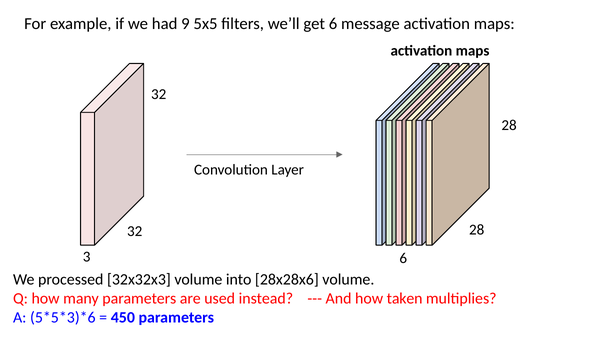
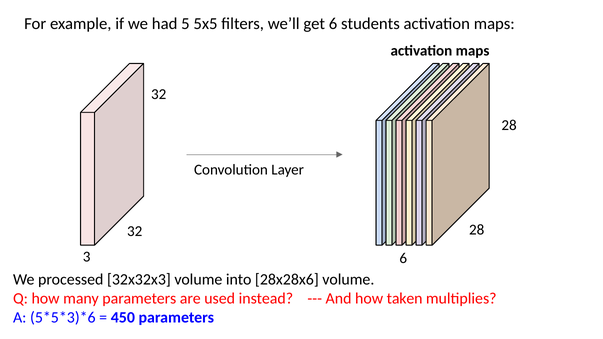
9: 9 -> 5 (185, 24)
message: message -> students (370, 24)
